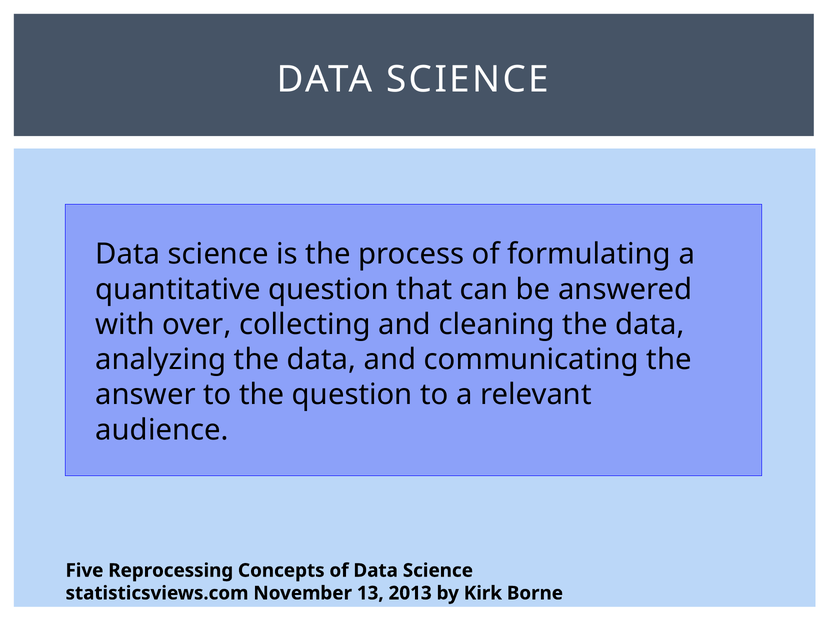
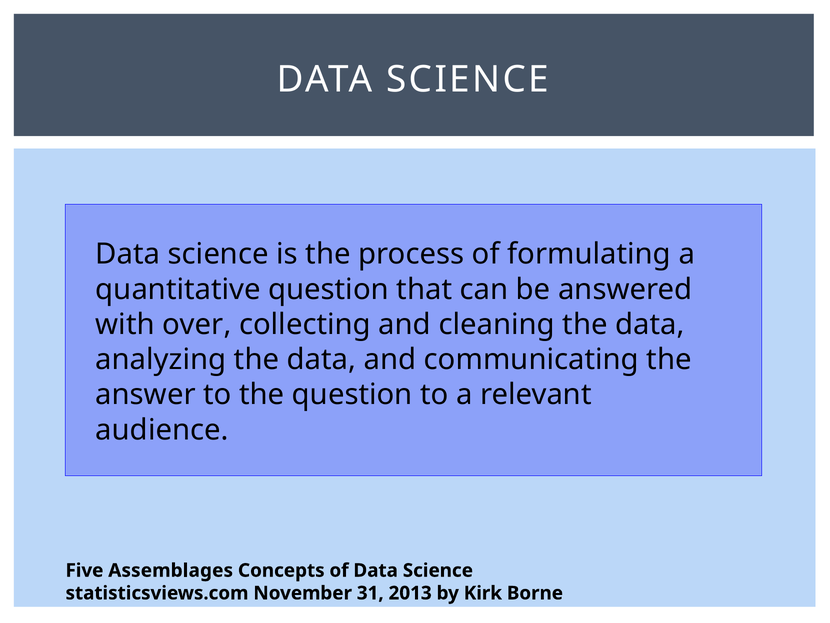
Reprocessing: Reprocessing -> Assemblages (171, 570)
13: 13 -> 31 (370, 593)
